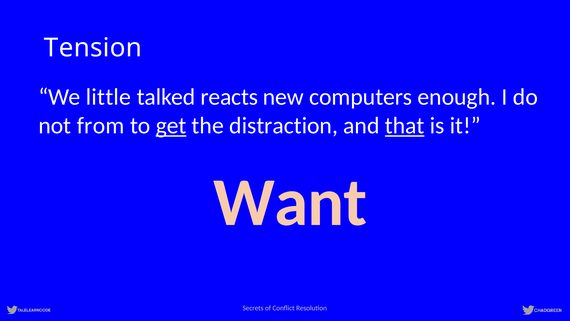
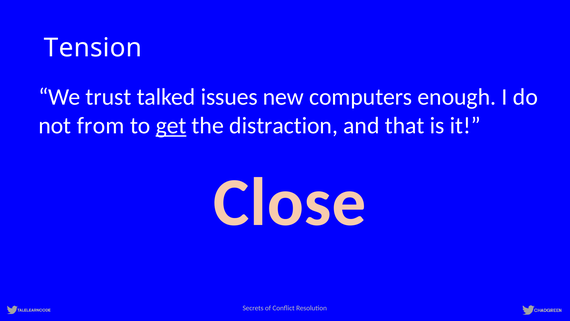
little: little -> trust (109, 97)
reacts: reacts -> issues (229, 97)
that underline: present -> none (405, 126)
Want: Want -> Close (290, 202)
